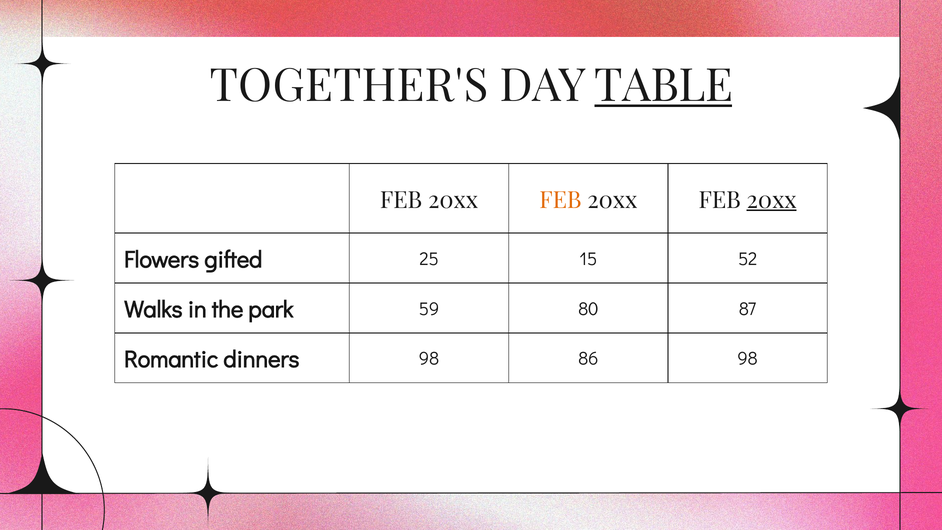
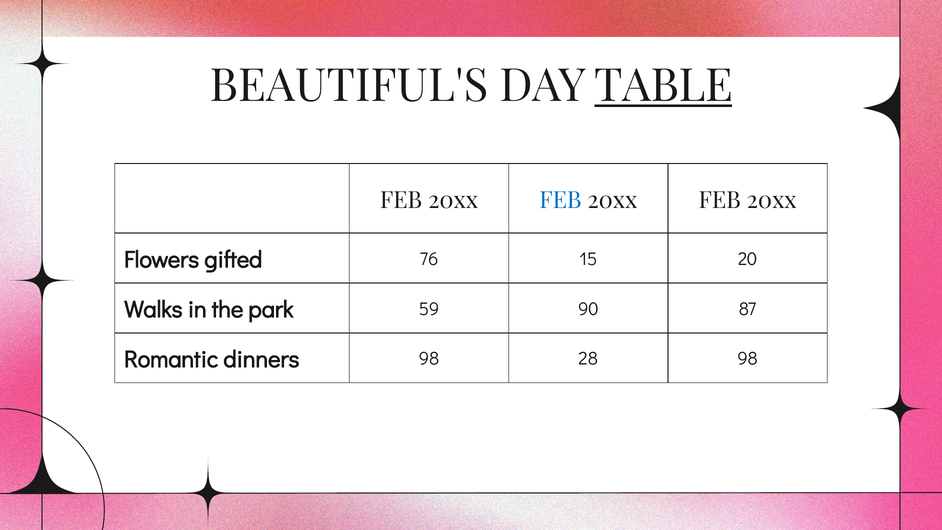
TOGETHER'S: TOGETHER'S -> BEAUTIFUL'S (349, 86)
FEB colour: orange -> blue (560, 200)
20xx underline: present -> none (772, 200)
25: 25 -> 76 (429, 259)
52: 52 -> 20 (748, 259)
80: 80 -> 90 (588, 309)
86: 86 -> 28 (588, 359)
